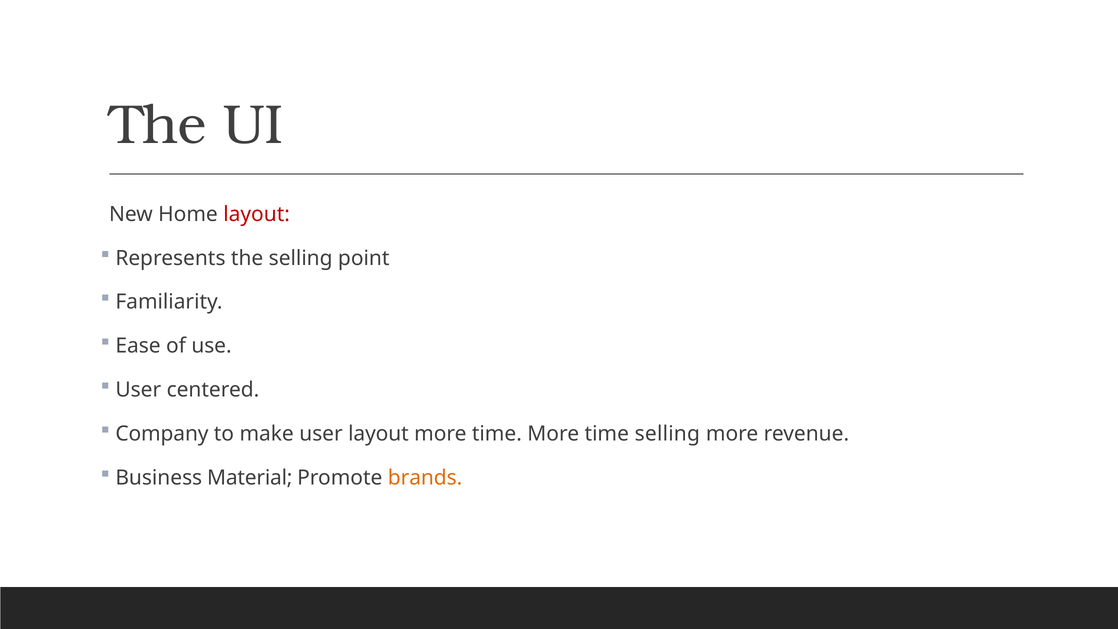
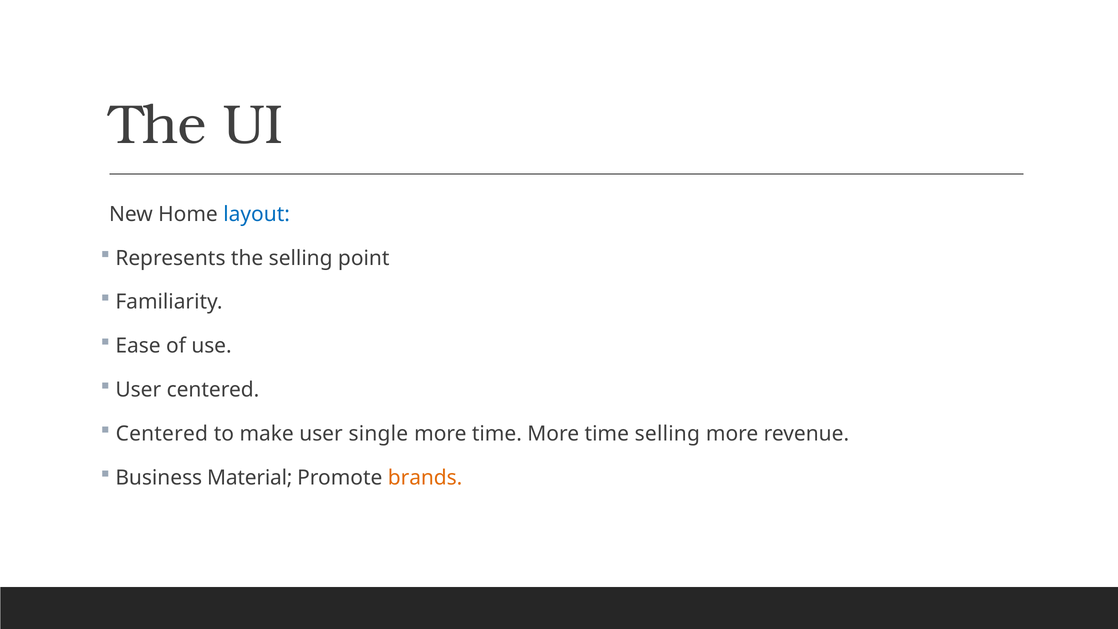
layout colour: red -> blue (257, 214)
Company: Company -> Centered (162, 434)
user layout: layout -> single (378, 434)
